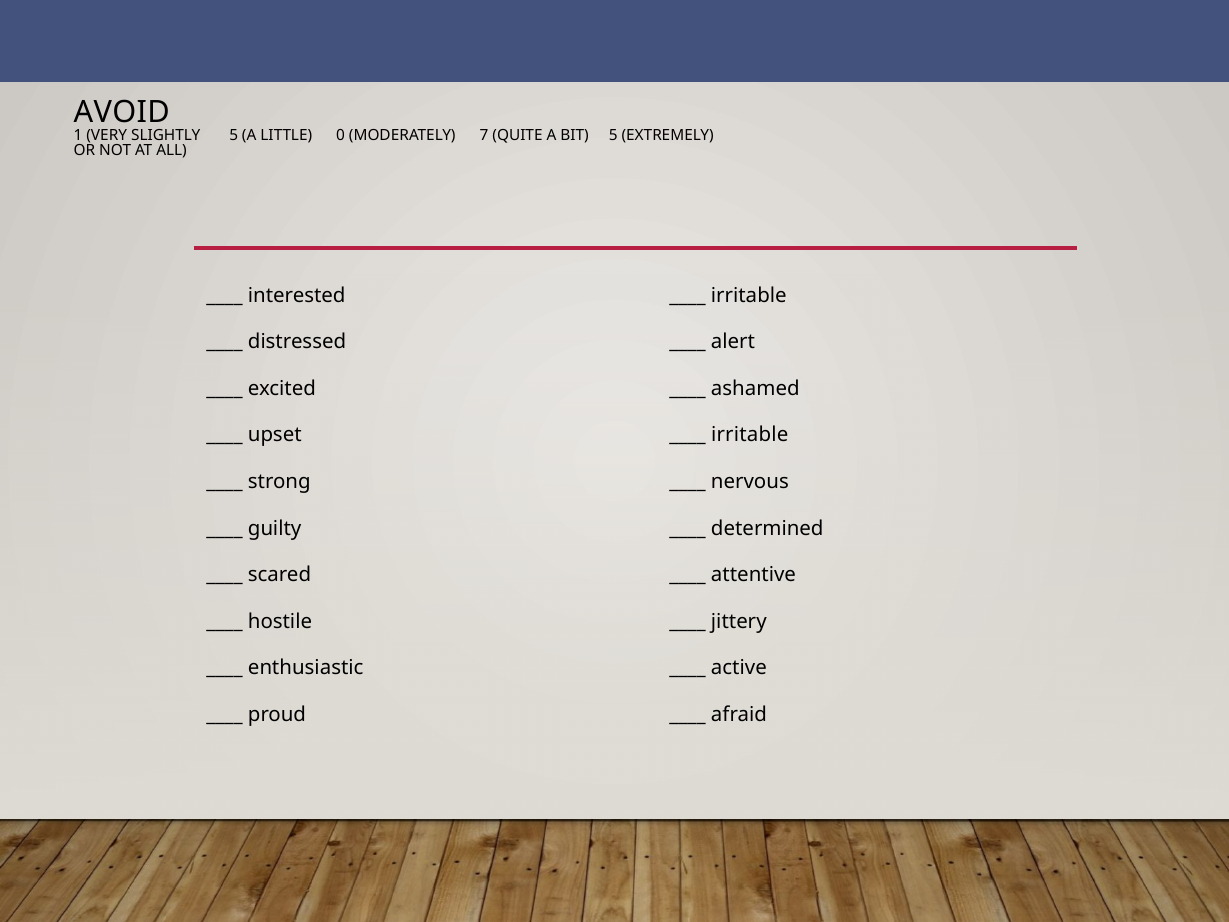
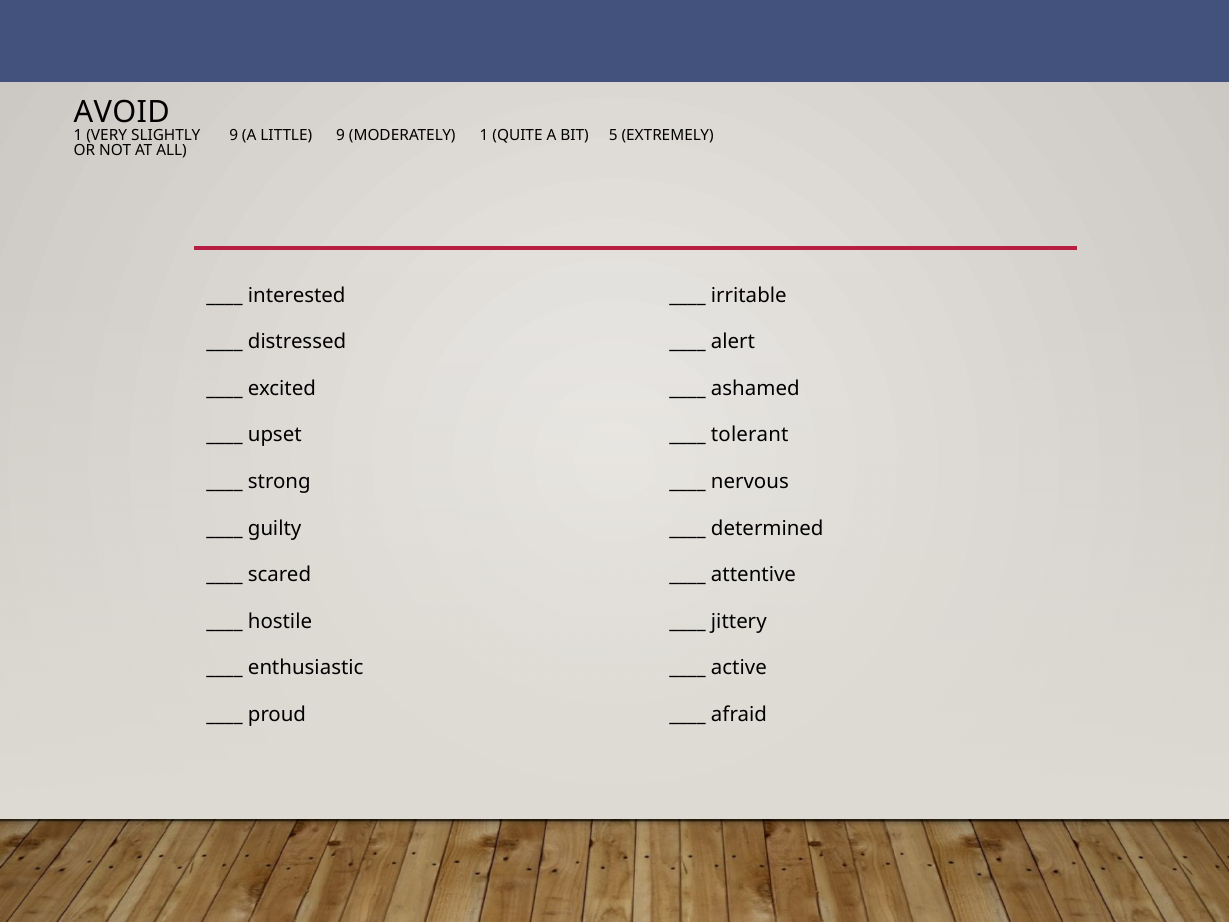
SLIGHTLY 5: 5 -> 9 (234, 135)
LITTLE 0: 0 -> 9 (341, 135)
MODERATELY 7: 7 -> 1 (484, 135)
irritable: irritable -> tolerant (750, 435)
